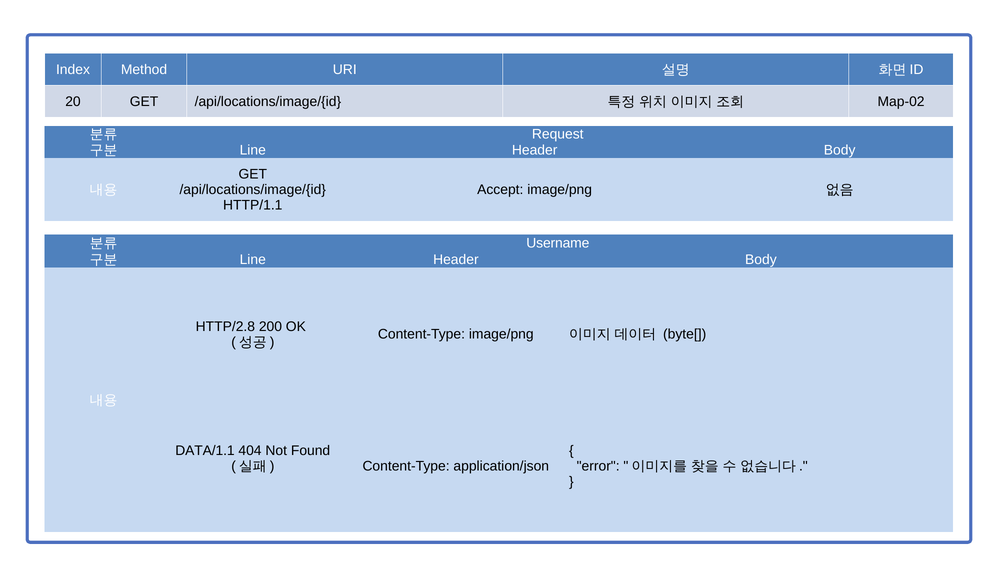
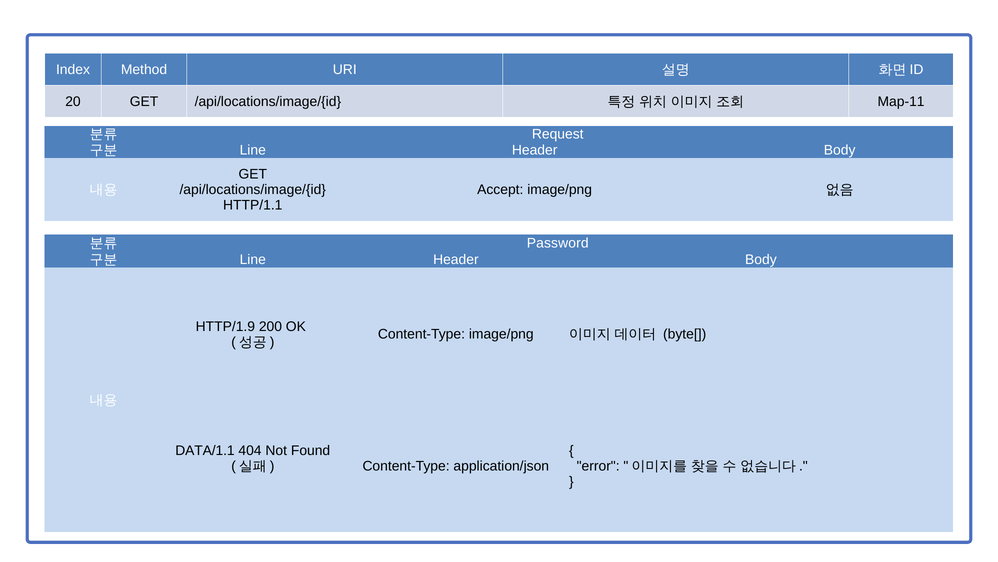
Map-02: Map-02 -> Map-11 (901, 101)
Username: Username -> Password (558, 243)
HTTP/2.8: HTTP/2.8 -> HTTP/1.9 (225, 326)
